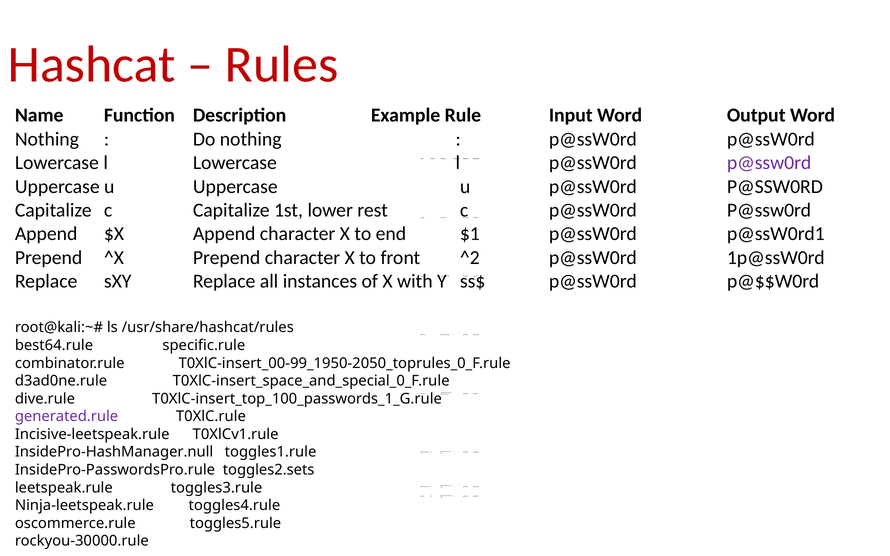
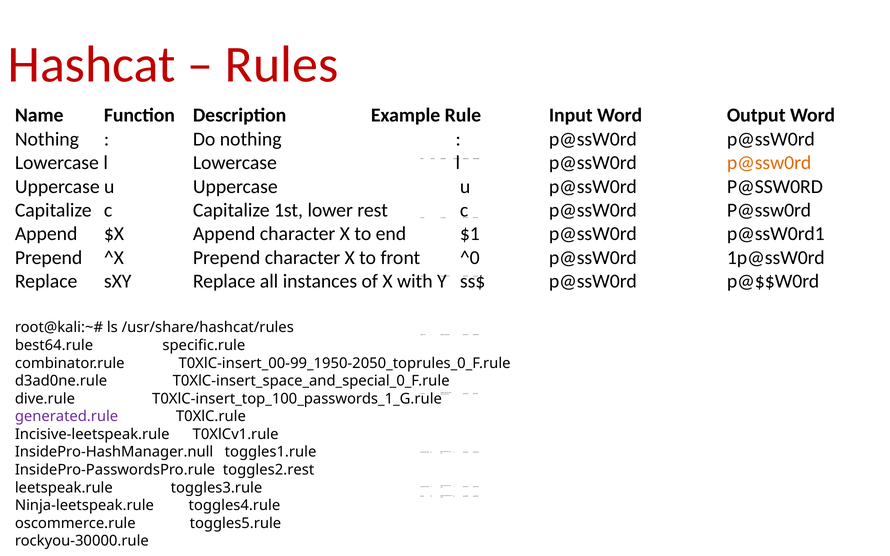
p@ssw0rd colour: purple -> orange (769, 163)
^2: ^2 -> ^0 (470, 258)
toggles2.sets: toggles2.sets -> toggles2.rest (269, 470)
